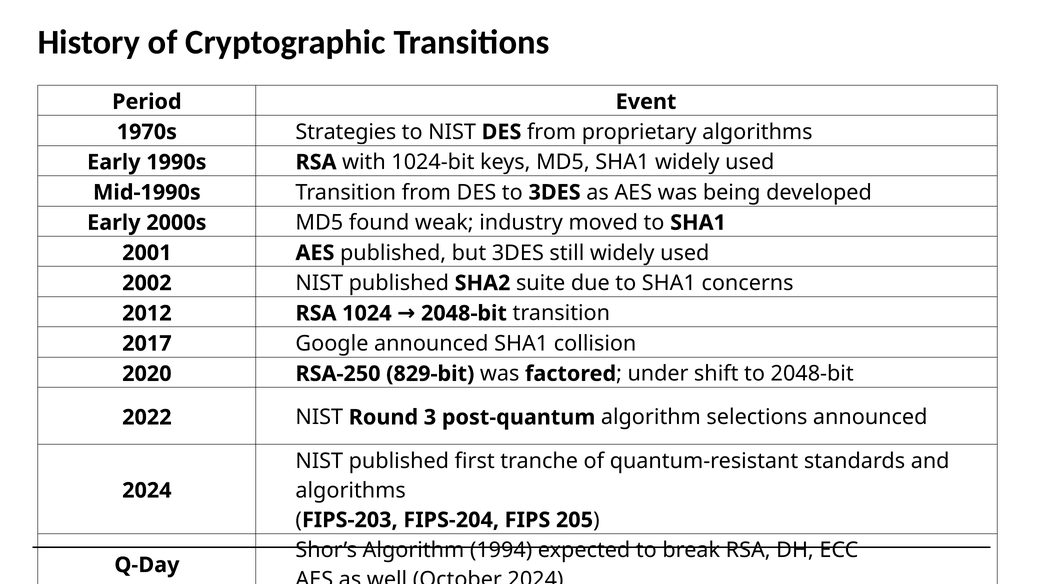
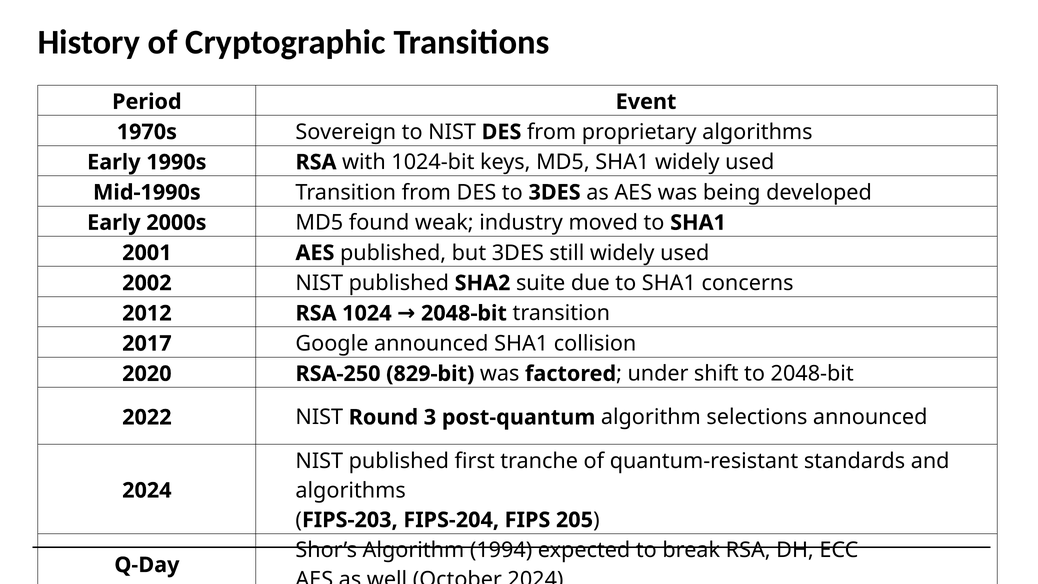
Strategies: Strategies -> Sovereign (346, 132)
